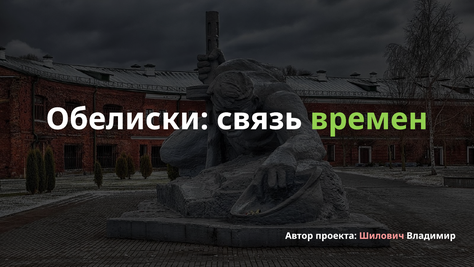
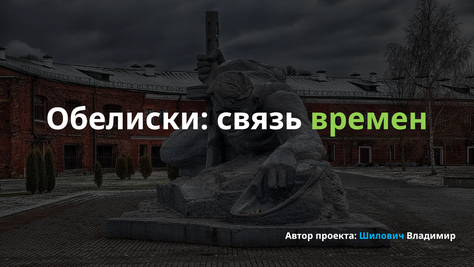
Шилович colour: pink -> light blue (382, 235)
